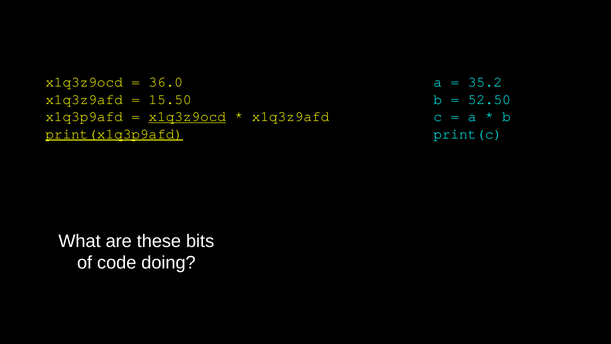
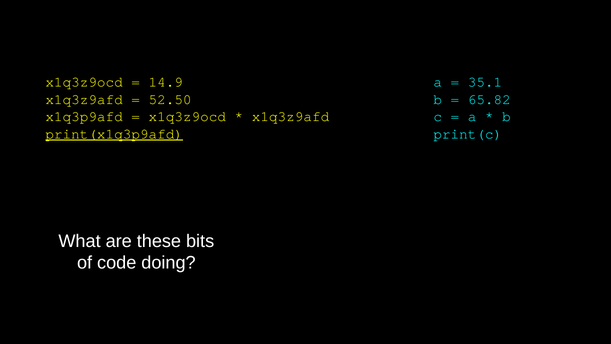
36.0: 36.0 -> 14.9 (166, 82)
35.2: 35.2 -> 35.1 (485, 82)
15.50: 15.50 -> 52.50 (170, 99)
52.50: 52.50 -> 65.82 (489, 99)
x1q3z9ocd underline: present -> none (187, 117)
